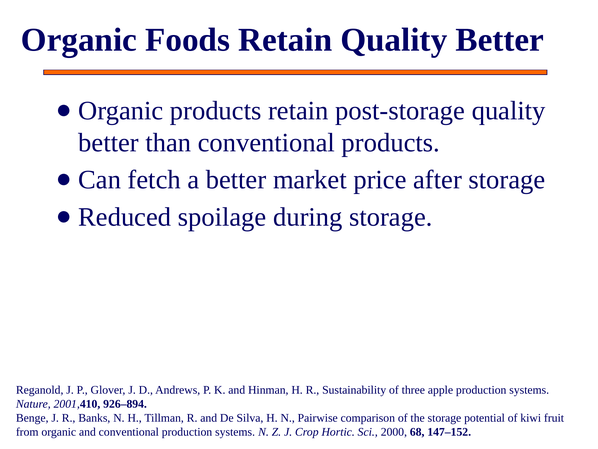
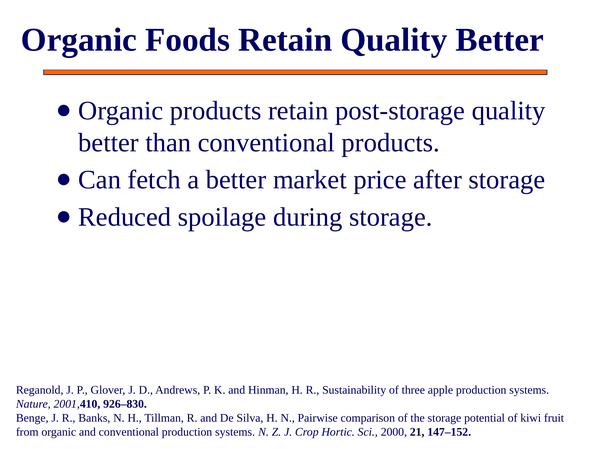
926–894: 926–894 -> 926–830 (125, 403)
68: 68 -> 21 (417, 431)
